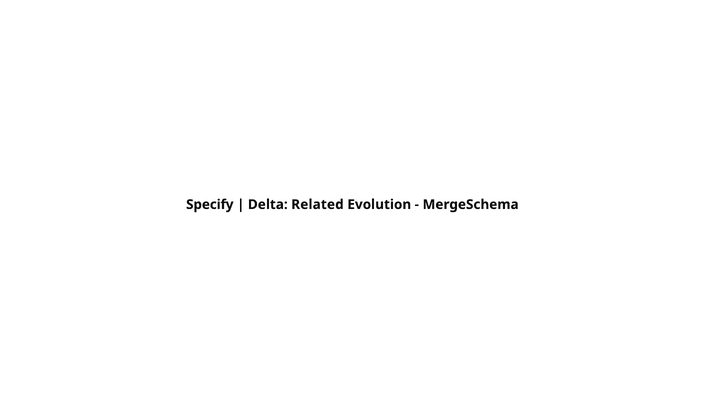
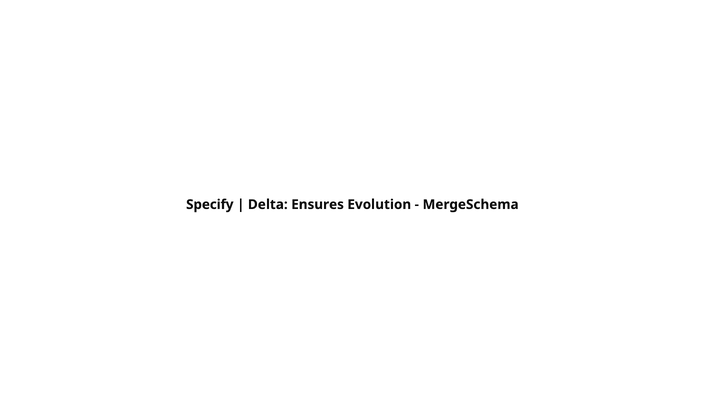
Related: Related -> Ensures (318, 204)
